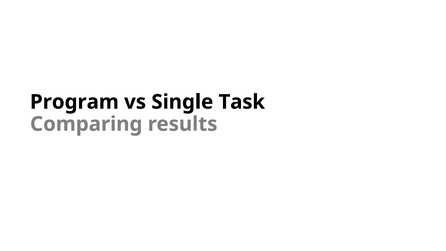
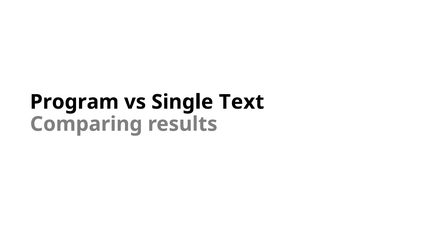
Task: Task -> Text (242, 102)
